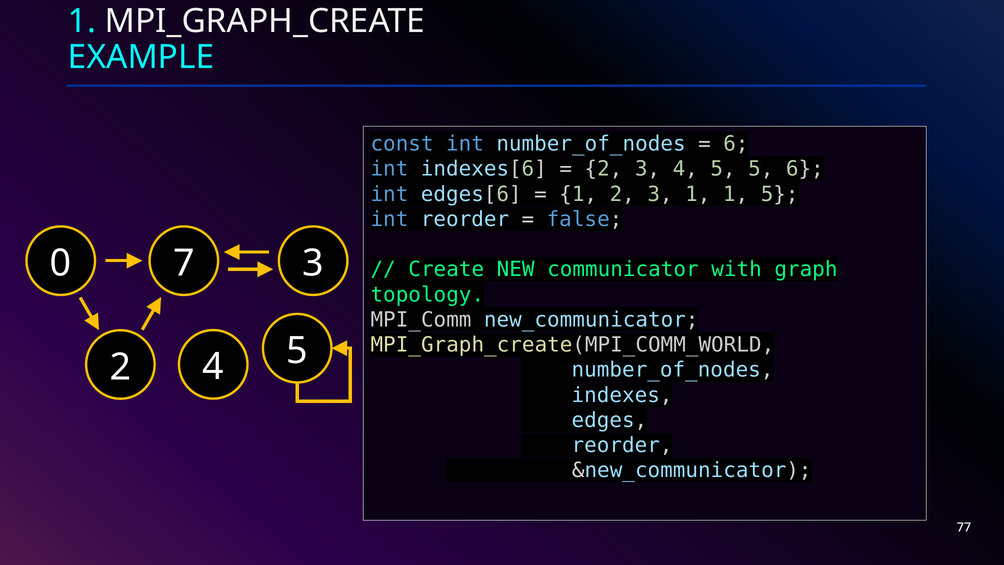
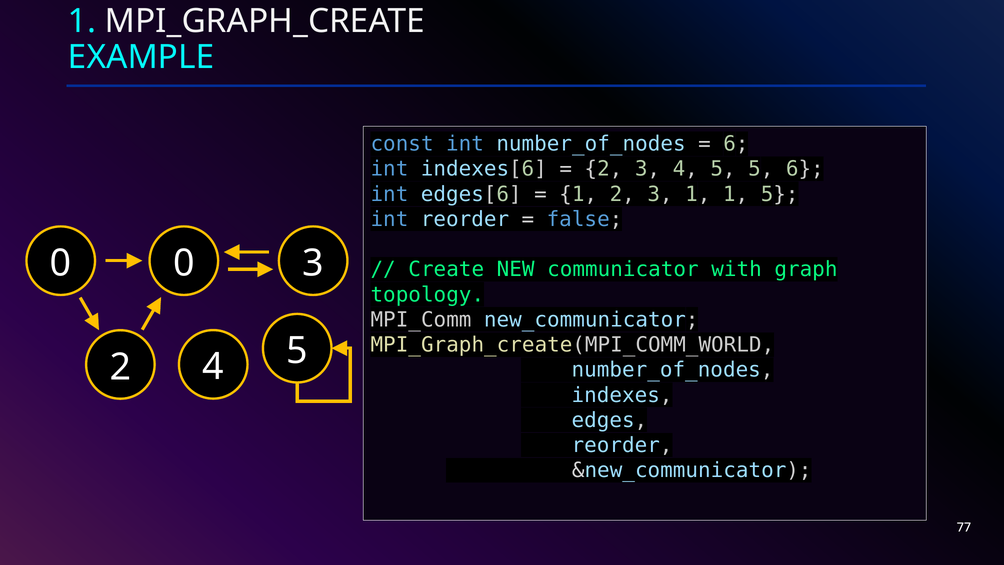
0 7: 7 -> 0 (184, 263)
